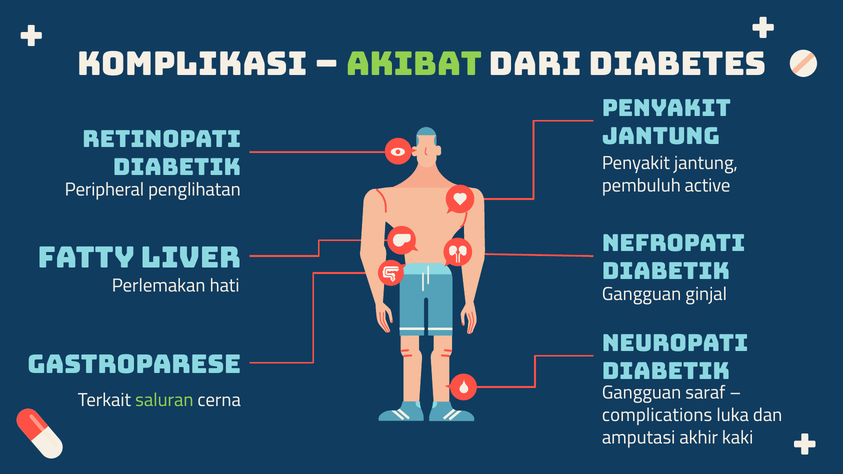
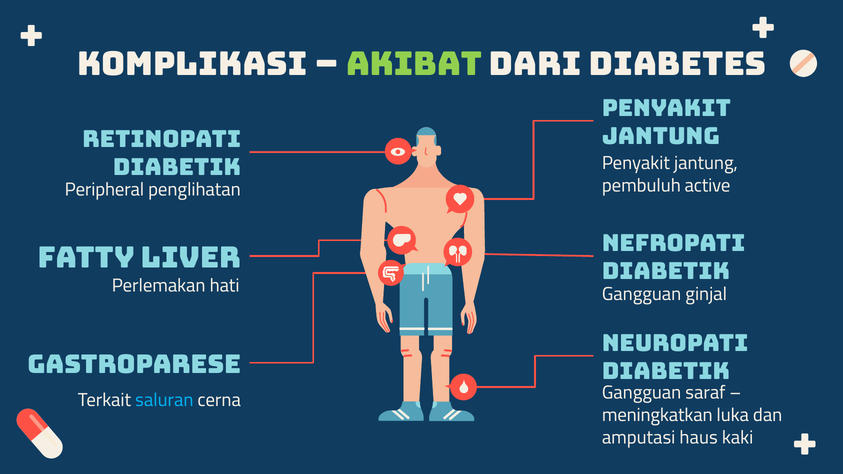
saluran colour: light green -> light blue (164, 400)
complications: complications -> meningkatkan (657, 415)
akhir: akhir -> haus (699, 438)
